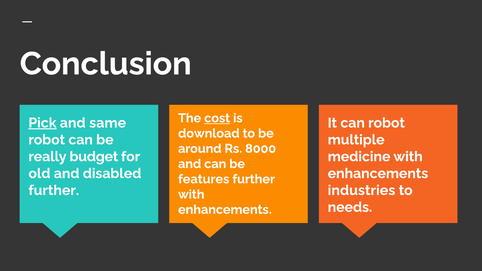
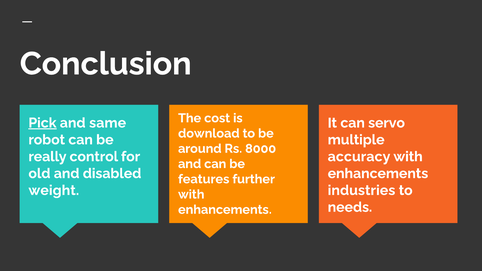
cost underline: present -> none (217, 118)
can robot: robot -> servo (387, 123)
budget: budget -> control (94, 157)
medicine: medicine -> accuracy (359, 157)
further: further -> weight (54, 190)
